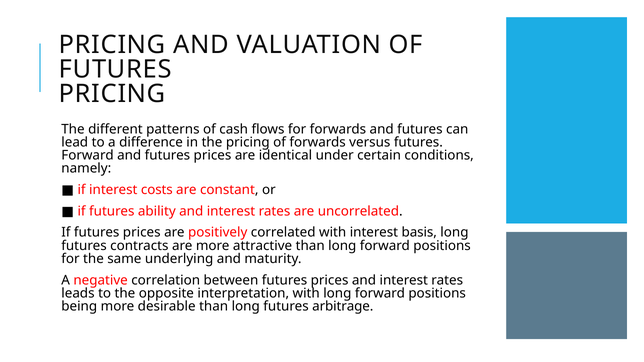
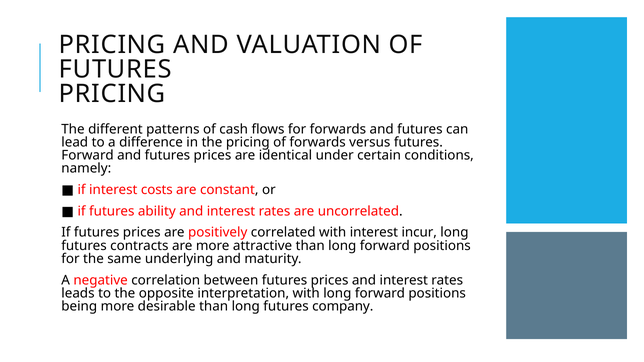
basis: basis -> incur (419, 233)
arbitrage: arbitrage -> company (343, 306)
